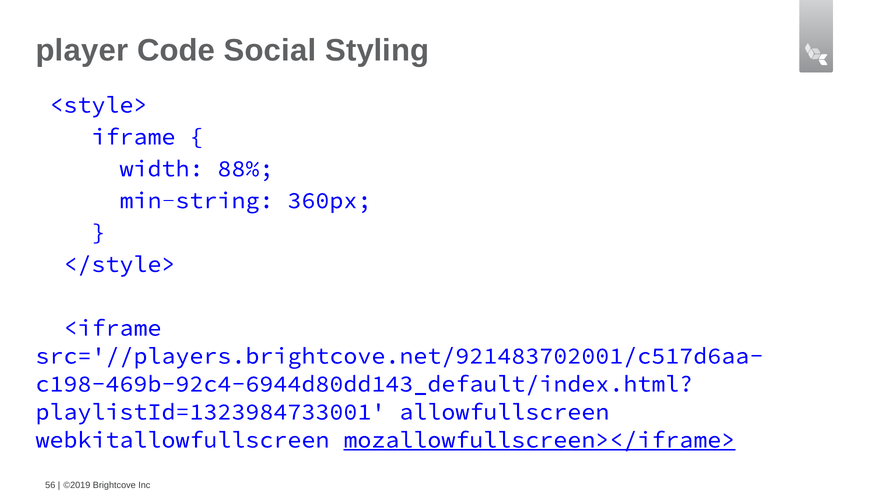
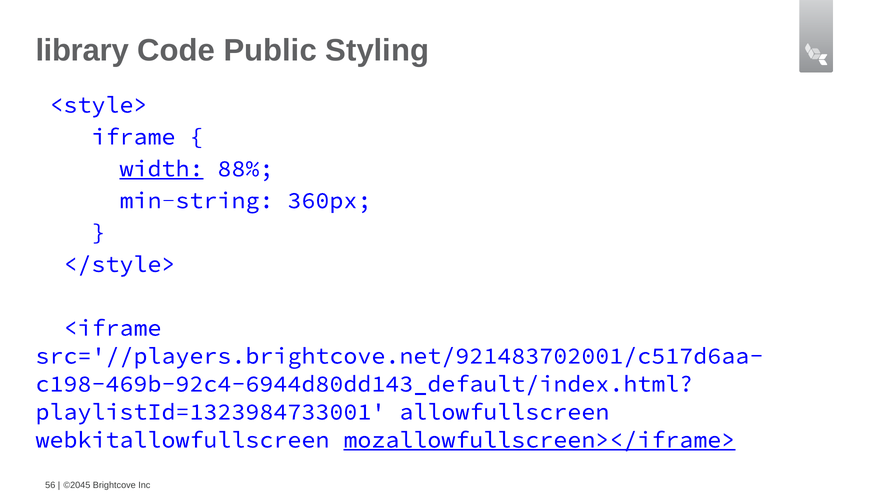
player: player -> library (82, 51)
Social: Social -> Public (270, 51)
width underline: none -> present (161, 169)
©2019: ©2019 -> ©2045 (77, 485)
